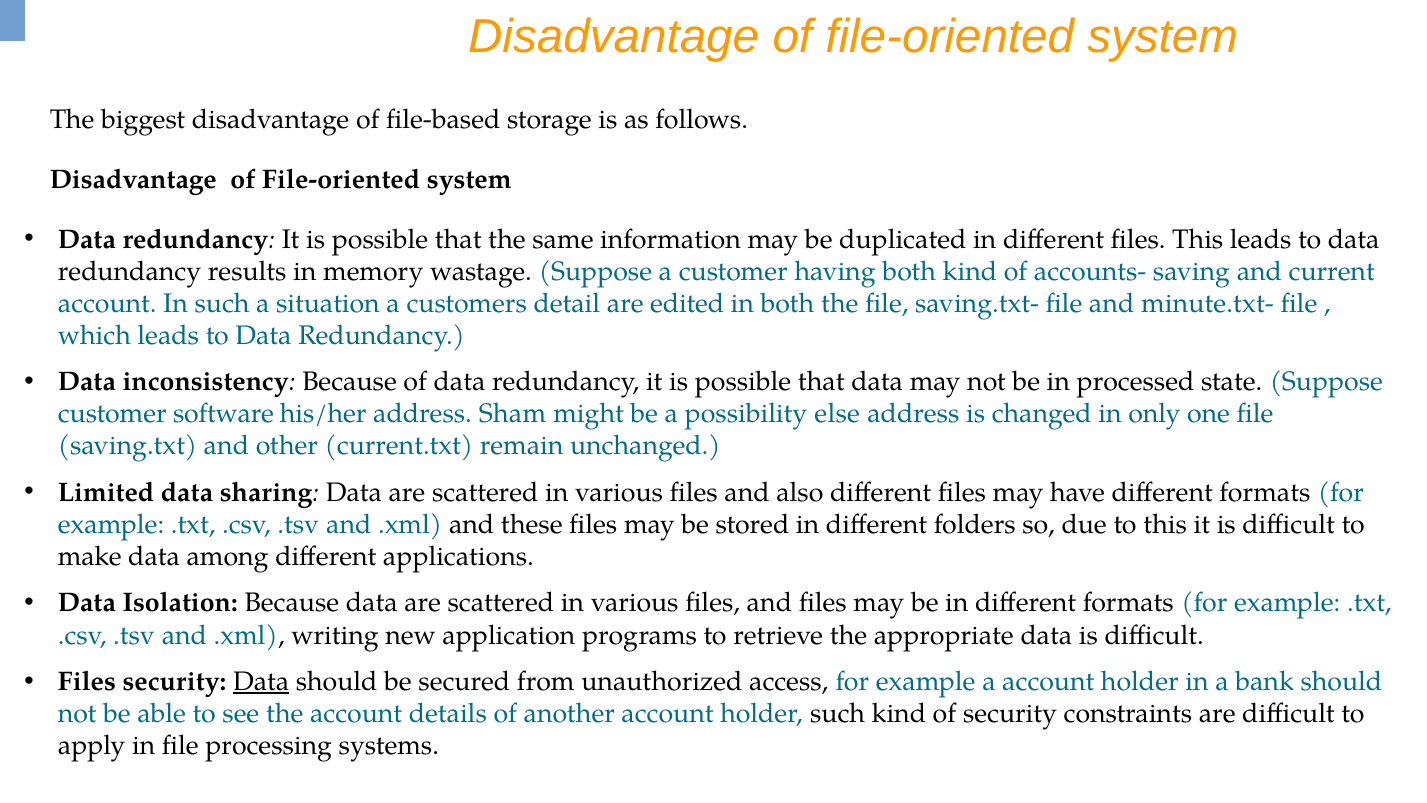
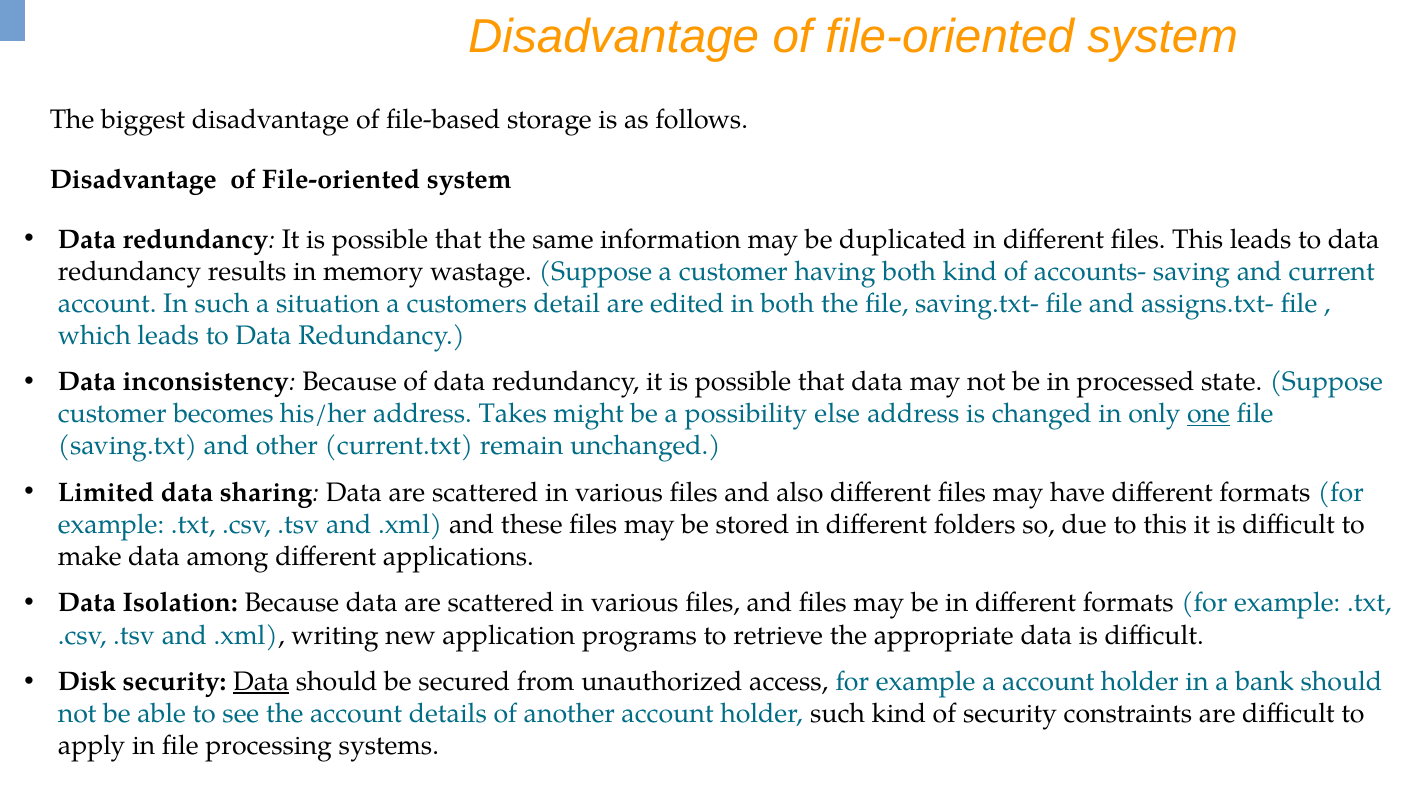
minute.txt-: minute.txt- -> assigns.txt- (1207, 303)
software: software -> becomes (223, 414)
Sham: Sham -> Takes (513, 414)
one underline: none -> present (1209, 414)
Files: Files -> Disk (87, 681)
